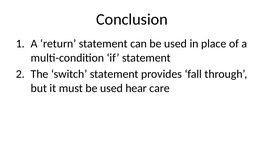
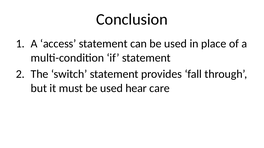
return: return -> access (58, 44)
